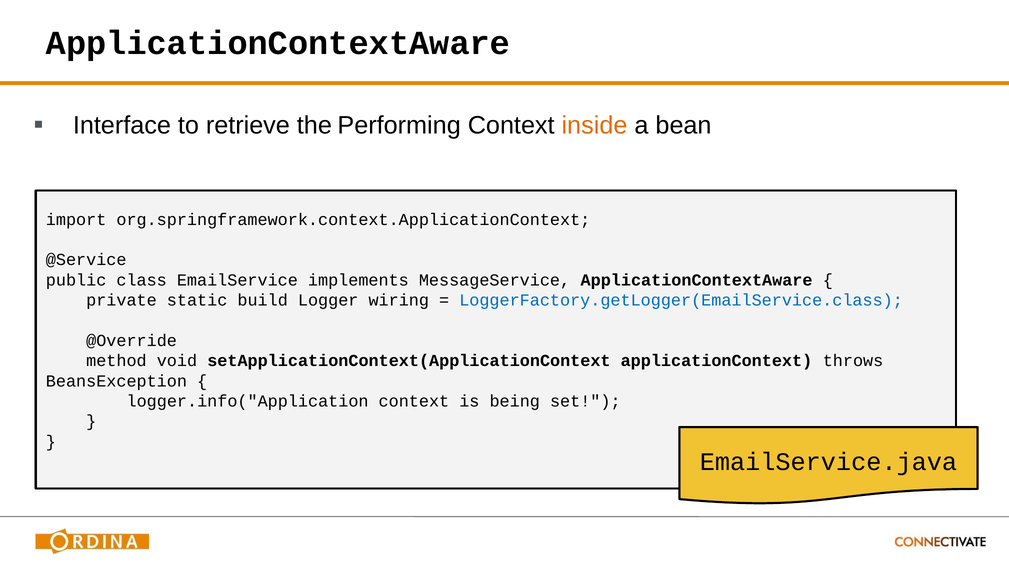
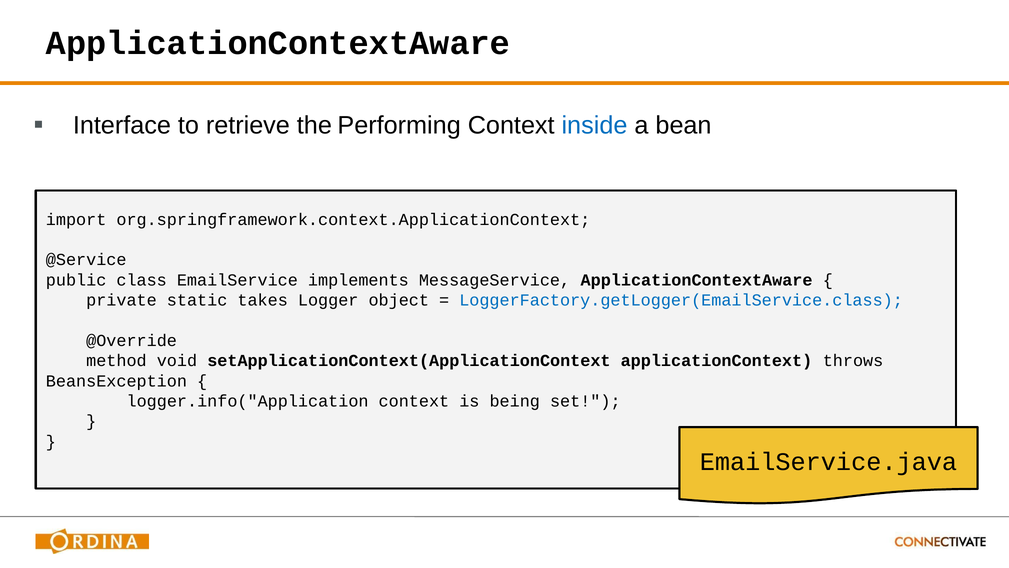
inside colour: orange -> blue (594, 125)
build: build -> takes (263, 300)
wiring: wiring -> object (399, 300)
